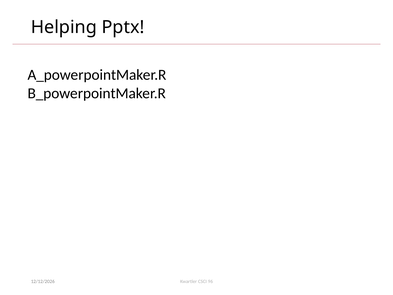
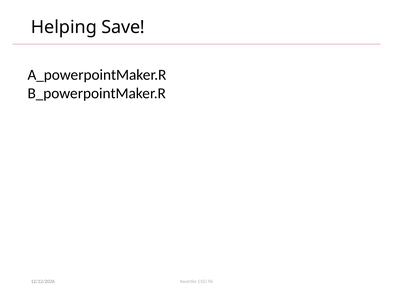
Pptx: Pptx -> Save (123, 27)
